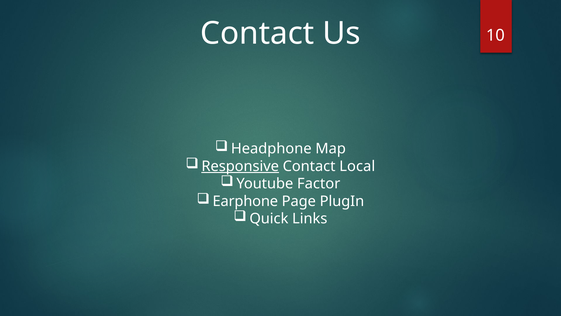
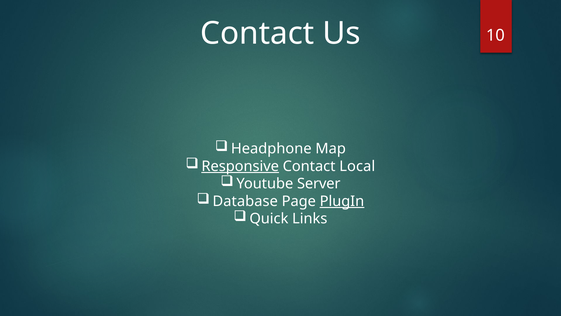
Factor: Factor -> Server (319, 183)
Earphone: Earphone -> Database (245, 201)
PlugIn underline: none -> present (342, 201)
